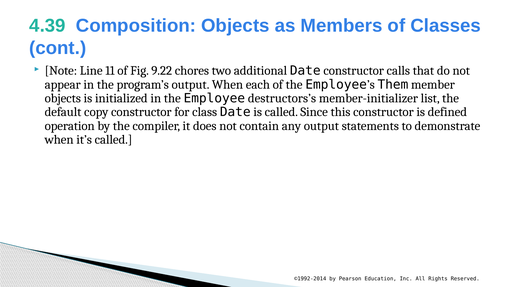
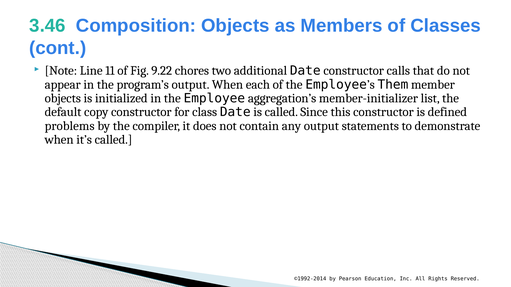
4.39: 4.39 -> 3.46 (47, 26)
destructors’s: destructors’s -> aggregation’s (282, 98)
operation: operation -> problems (70, 126)
